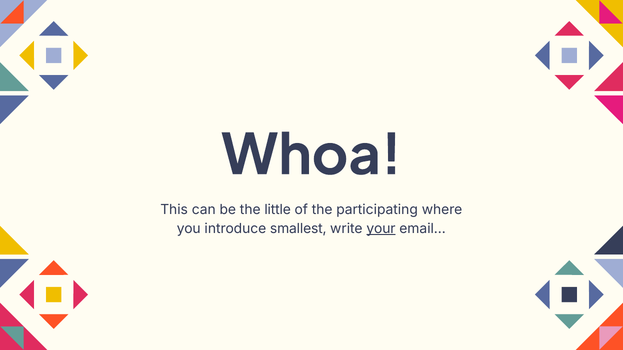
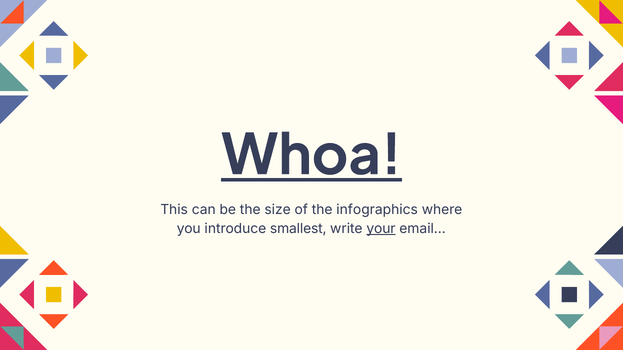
Whoa underline: none -> present (311, 156)
little: little -> size (278, 210)
participating: participating -> infographics (377, 210)
